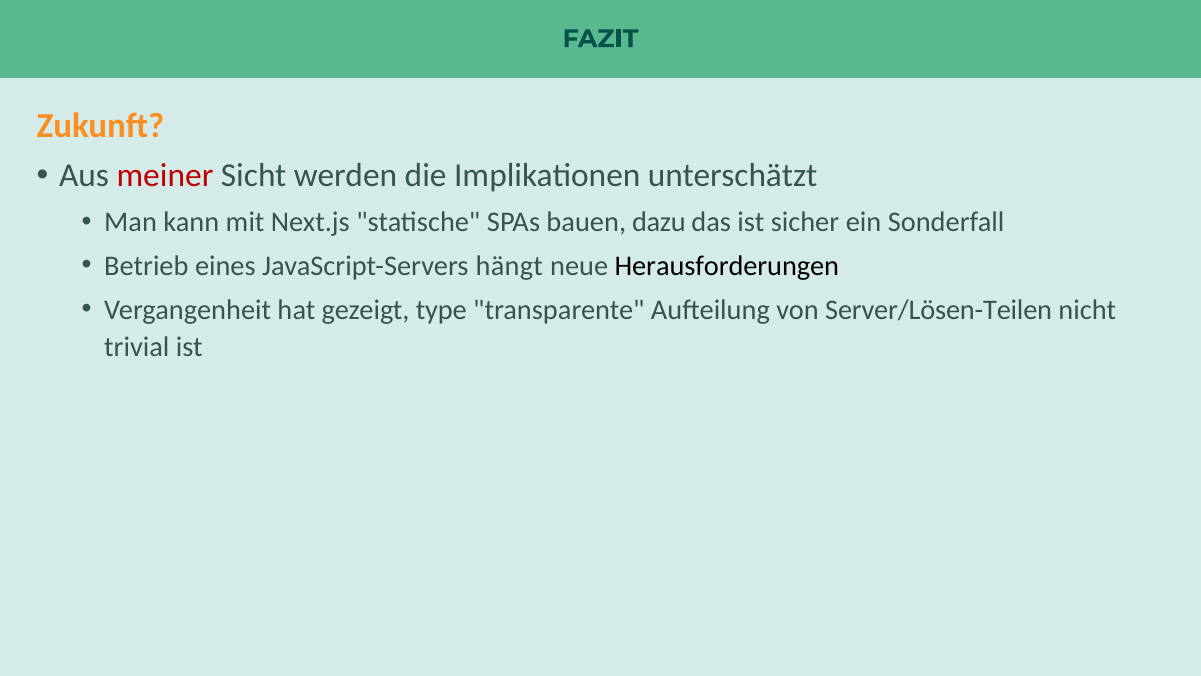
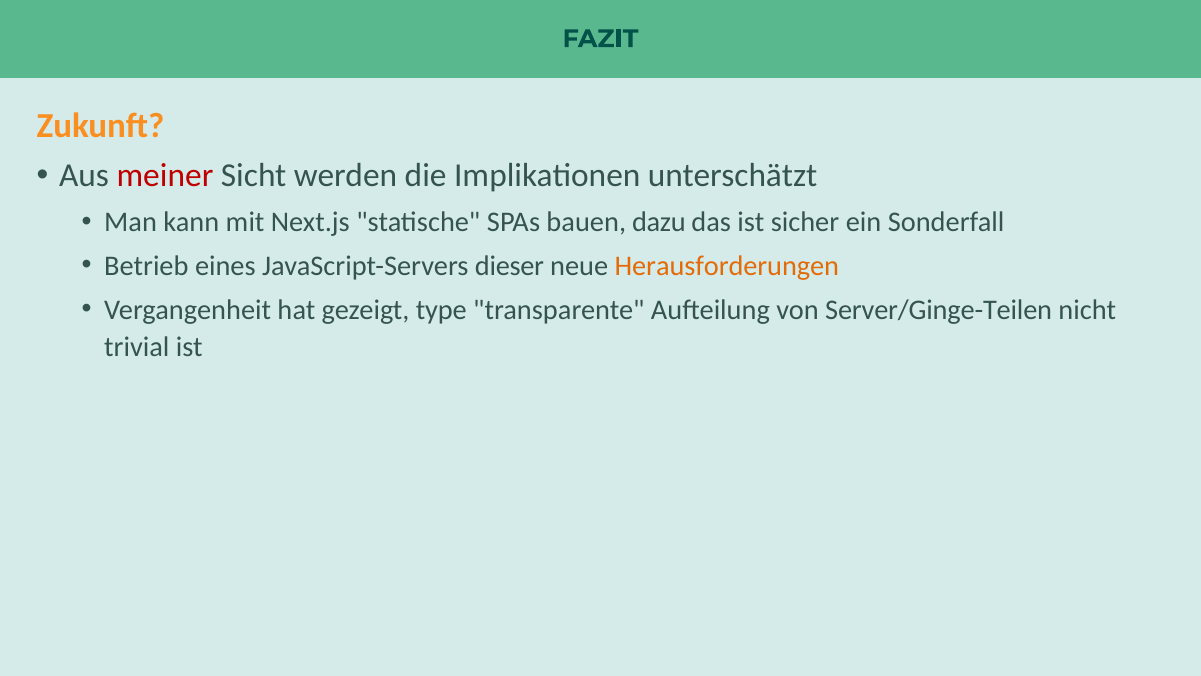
hängt: hängt -> dieser (510, 266)
Herausforderungen colour: black -> orange (727, 266)
Server/Lösen-Teilen: Server/Lösen-Teilen -> Server/Ginge-Teilen (939, 310)
